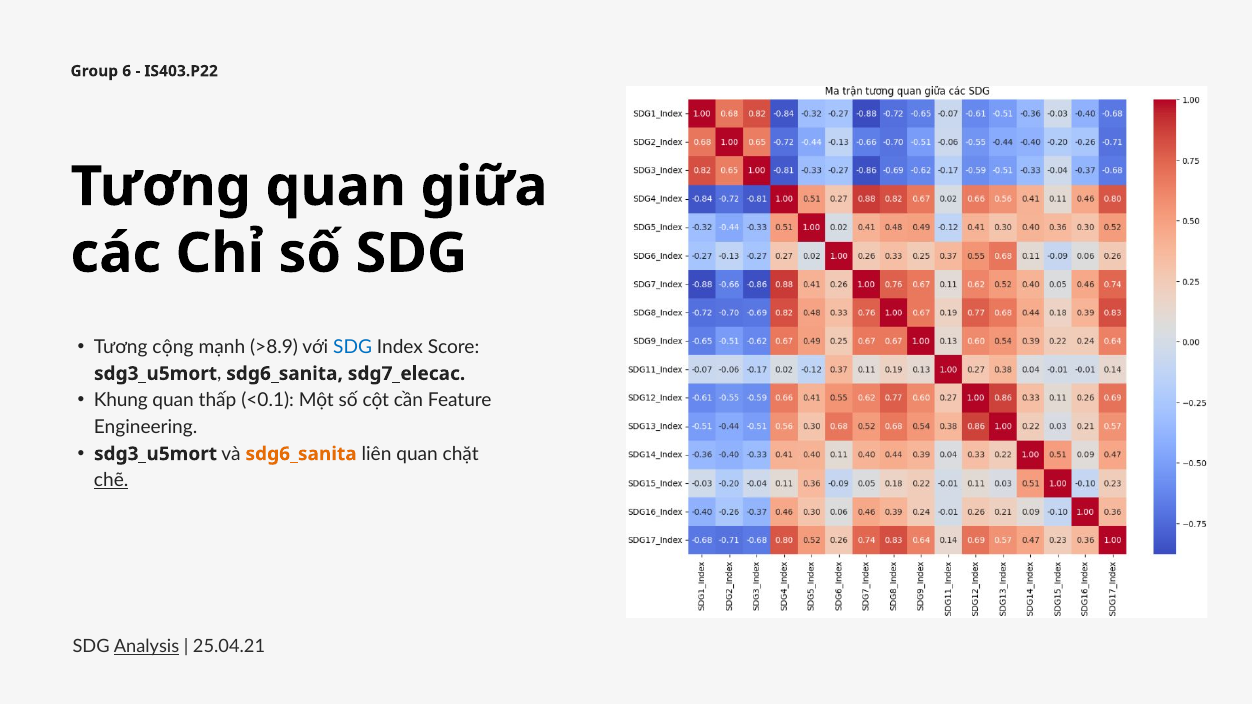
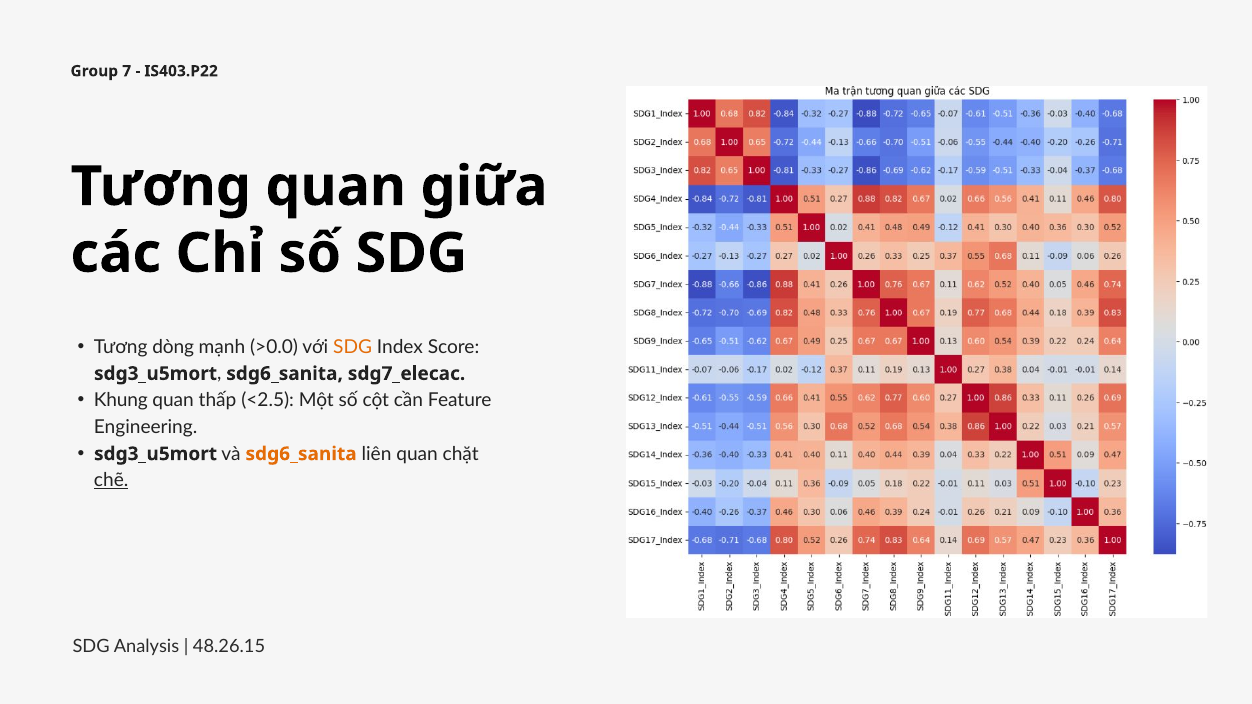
6: 6 -> 7 (127, 71)
cộng: cộng -> dòng (173, 347)
>8.9: >8.9 -> >0.0 (274, 347)
SDG colour: blue -> orange (353, 347)
<0.1: <0.1 -> <2.5 (268, 400)
Analysis underline: present -> none (146, 646)
25.04.21: 25.04.21 -> 48.26.15 (229, 646)
